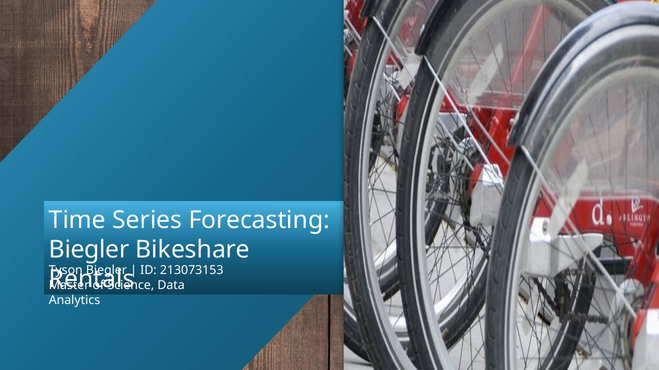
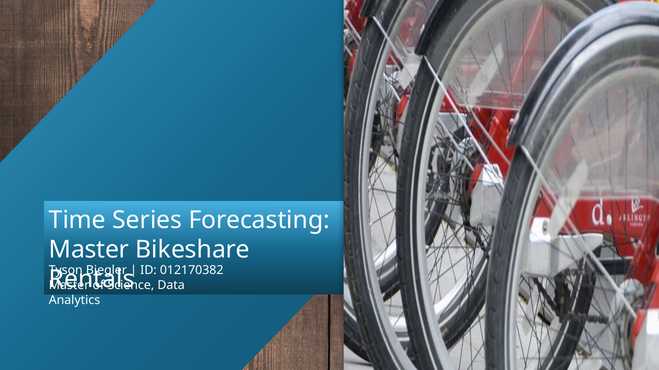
Biegler: Biegler -> Master (89, 250)
213073153: 213073153 -> 012170382 (192, 271)
